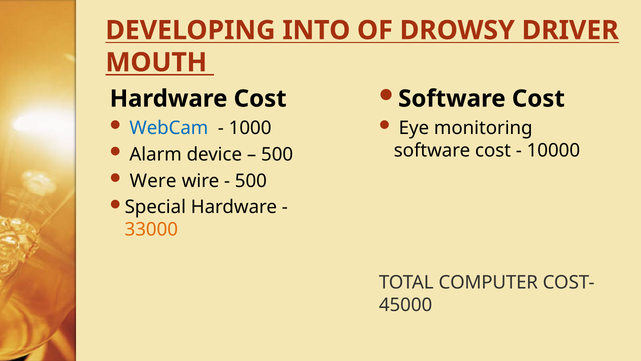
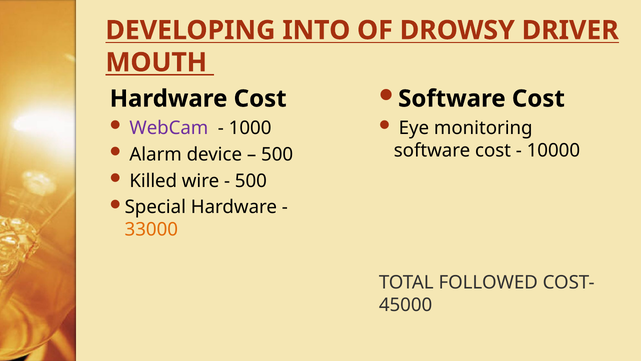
WebCam colour: blue -> purple (169, 128)
Were: Were -> Killed (153, 181)
COMPUTER: COMPUTER -> FOLLOWED (488, 282)
